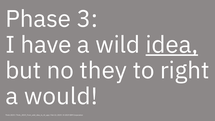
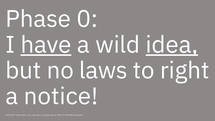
3: 3 -> 0 (87, 19)
have underline: none -> present (46, 45)
they: they -> laws (103, 71)
would: would -> notice (61, 96)
